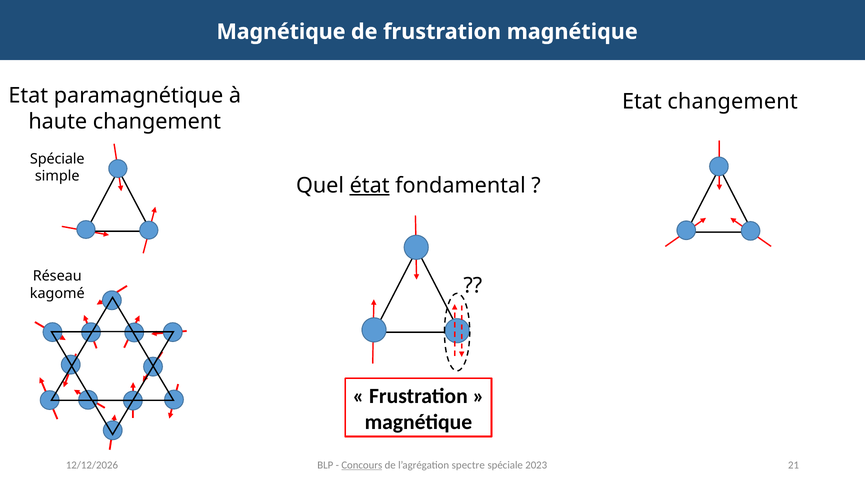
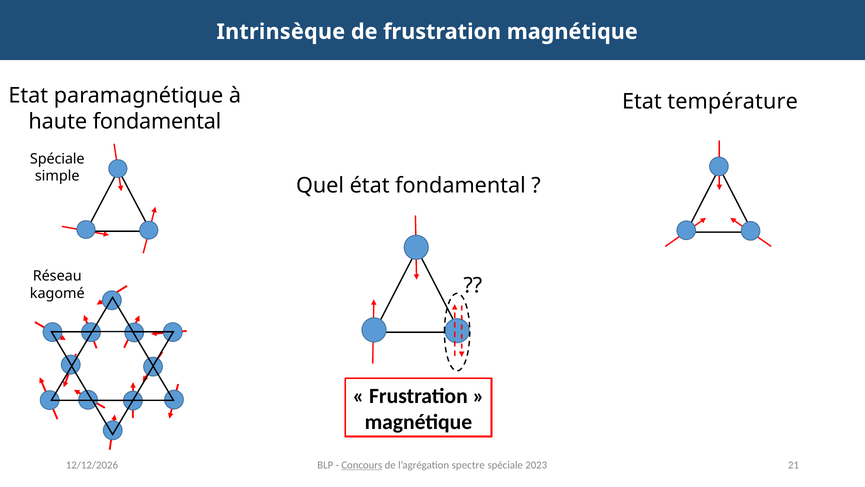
Magnétique: Magnétique -> Intrinsèque (281, 32)
Etat changement: changement -> température (733, 102)
haute changement: changement -> fondamental (157, 122)
état underline: present -> none (370, 185)
